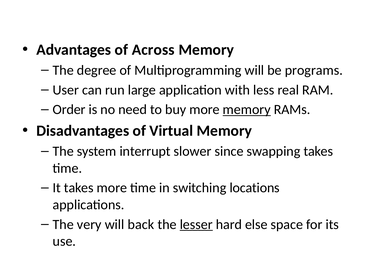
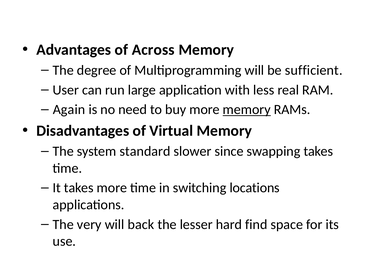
programs: programs -> sufficient (314, 70)
Order: Order -> Again (69, 110)
interrupt: interrupt -> standard (145, 151)
lesser underline: present -> none (196, 224)
else: else -> find (256, 224)
